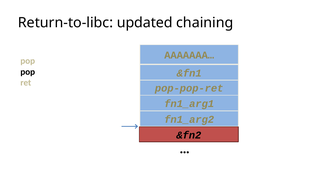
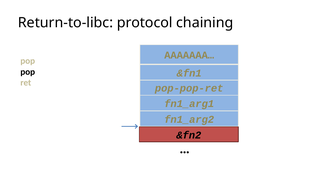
updated: updated -> protocol (145, 23)
